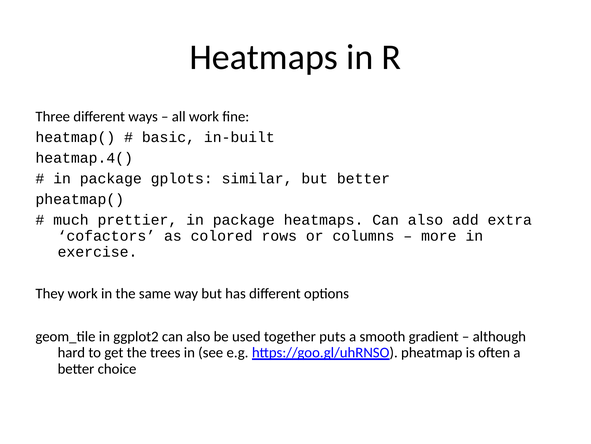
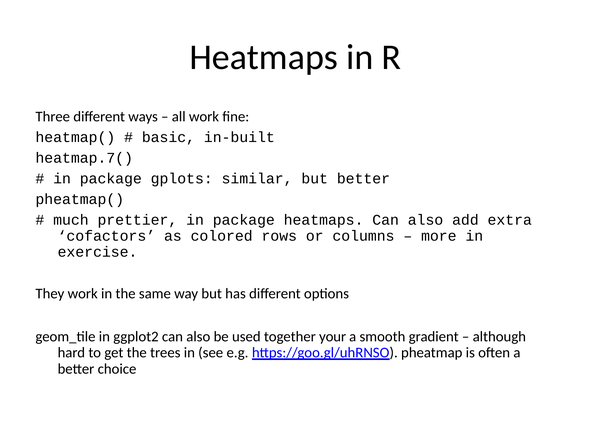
heatmap.4(: heatmap.4( -> heatmap.7( (84, 158)
puts: puts -> your (333, 336)
